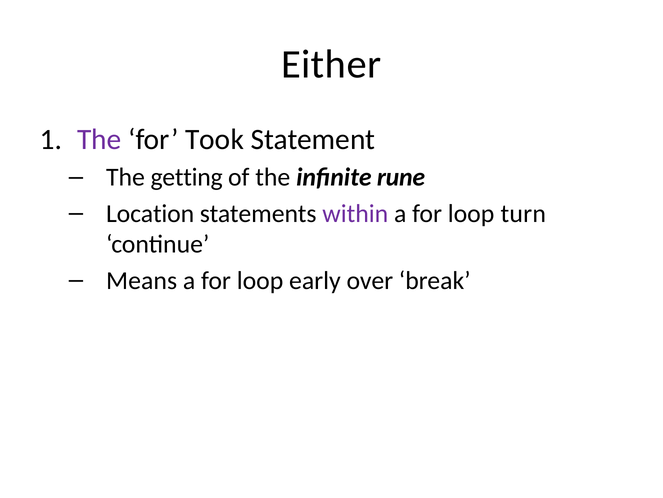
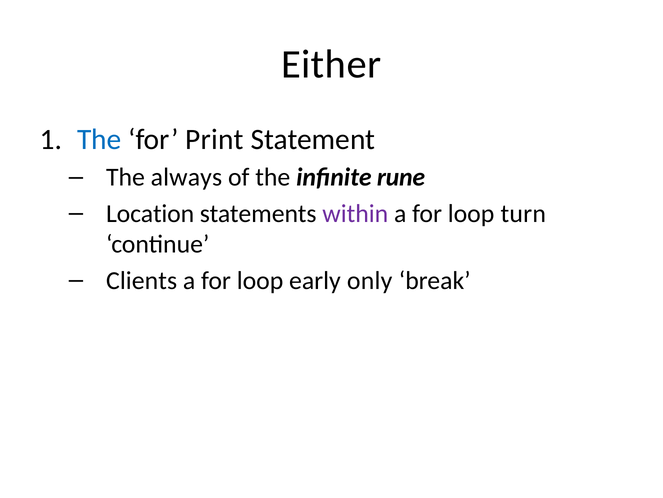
The colour: purple -> blue (99, 139)
Took: Took -> Print (214, 139)
getting: getting -> always (186, 177)
Means: Means -> Clients (142, 280)
over: over -> only (370, 280)
